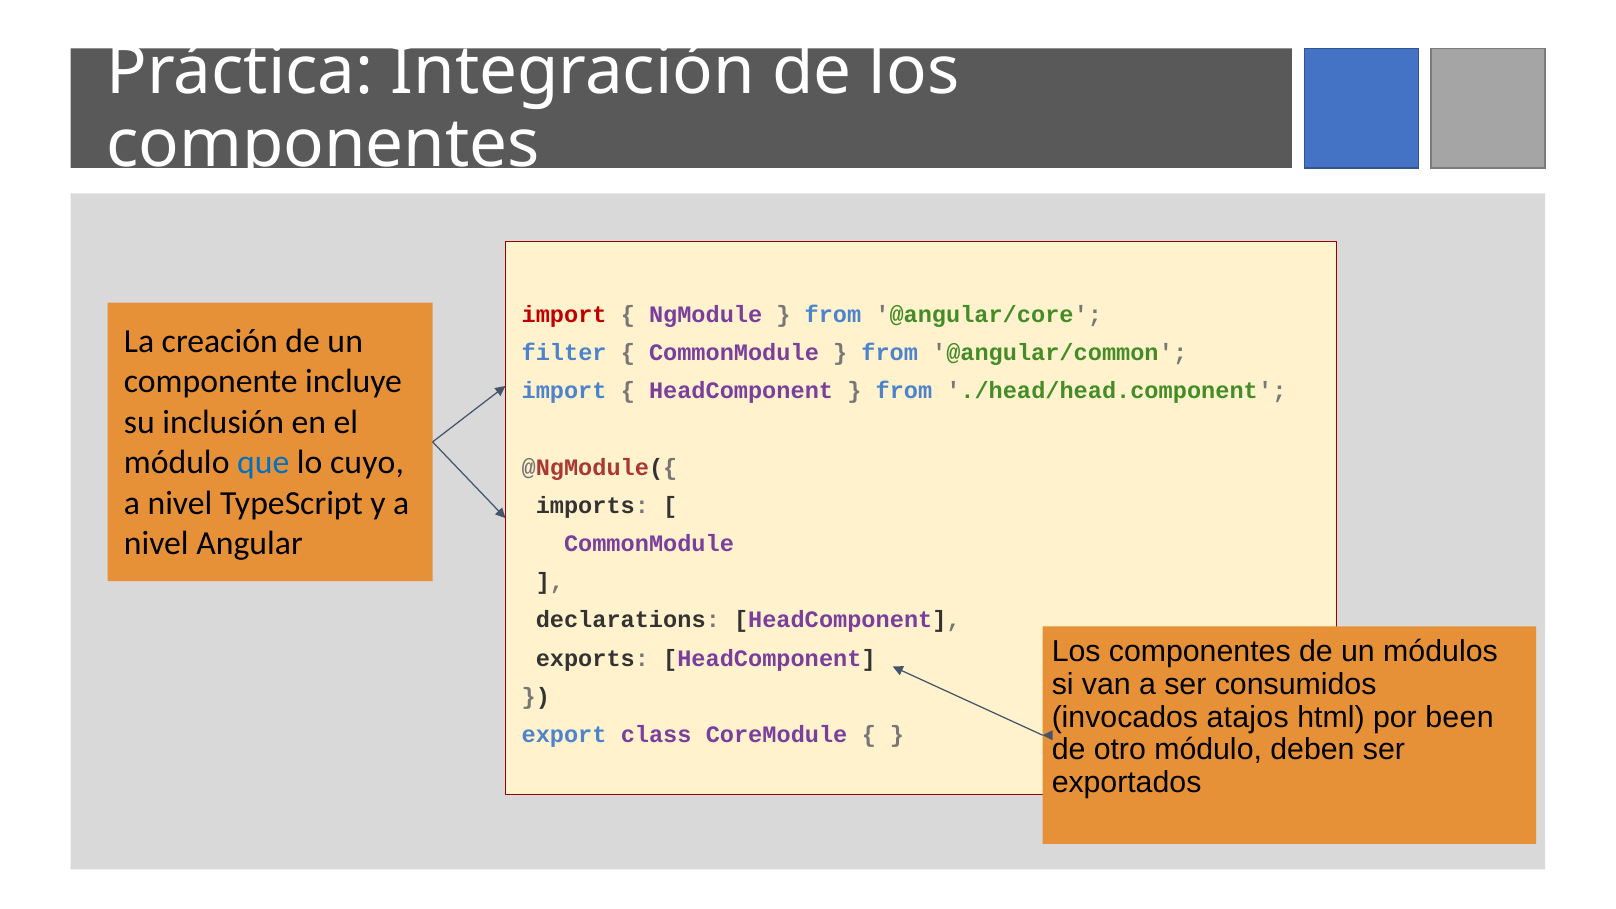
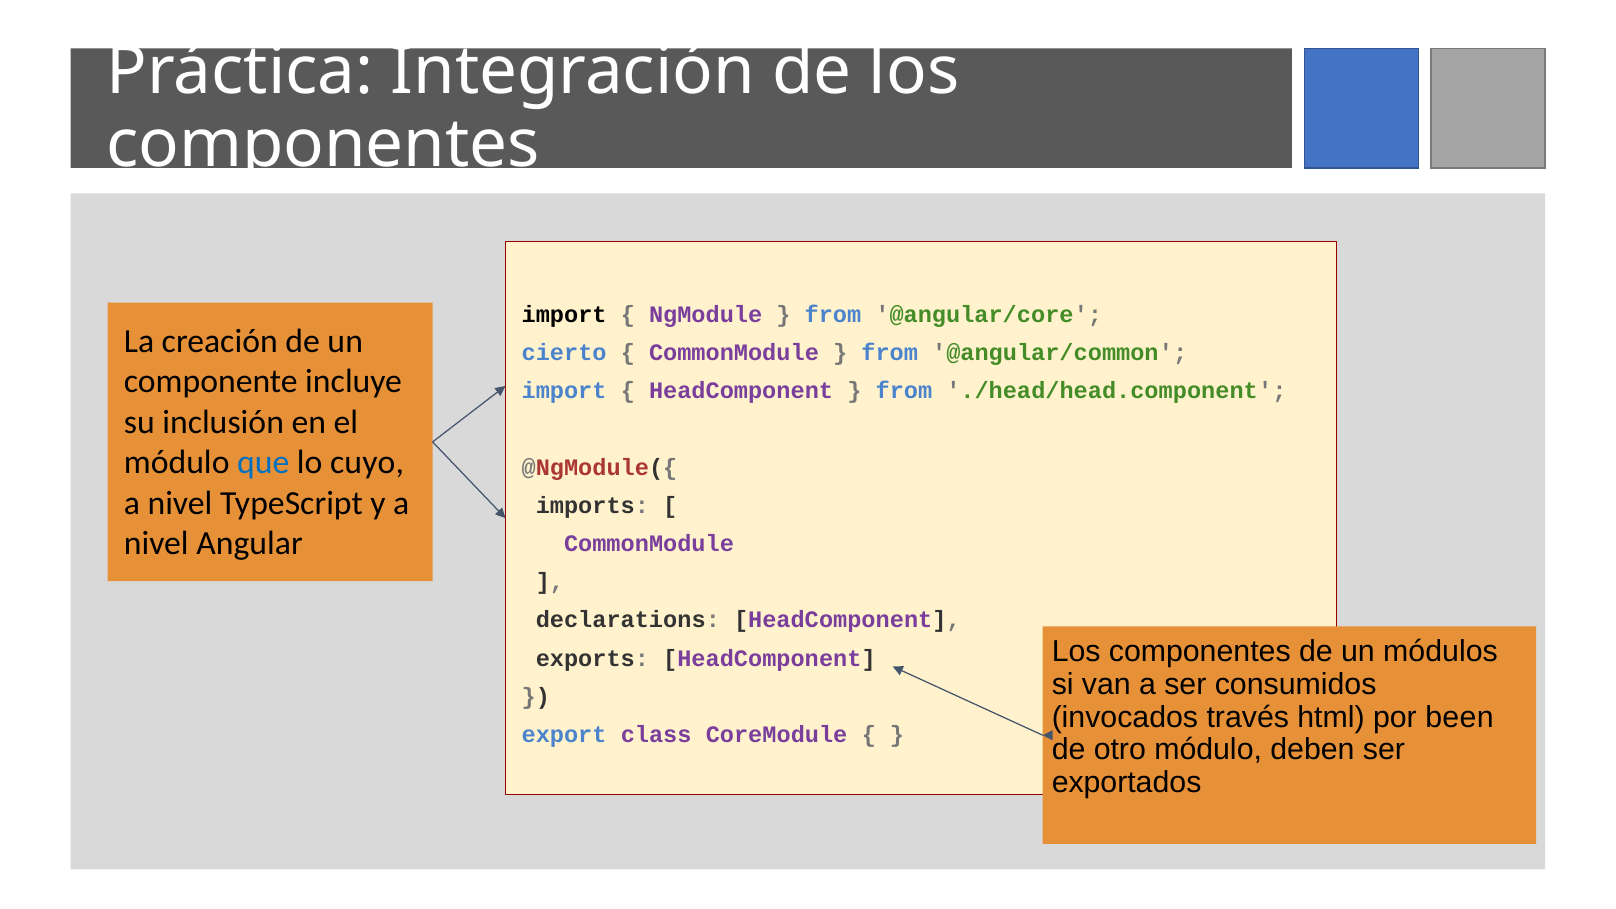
import colour: red -> black (564, 315)
filter: filter -> cierto (564, 353)
atajos: atajos -> través (1248, 717)
